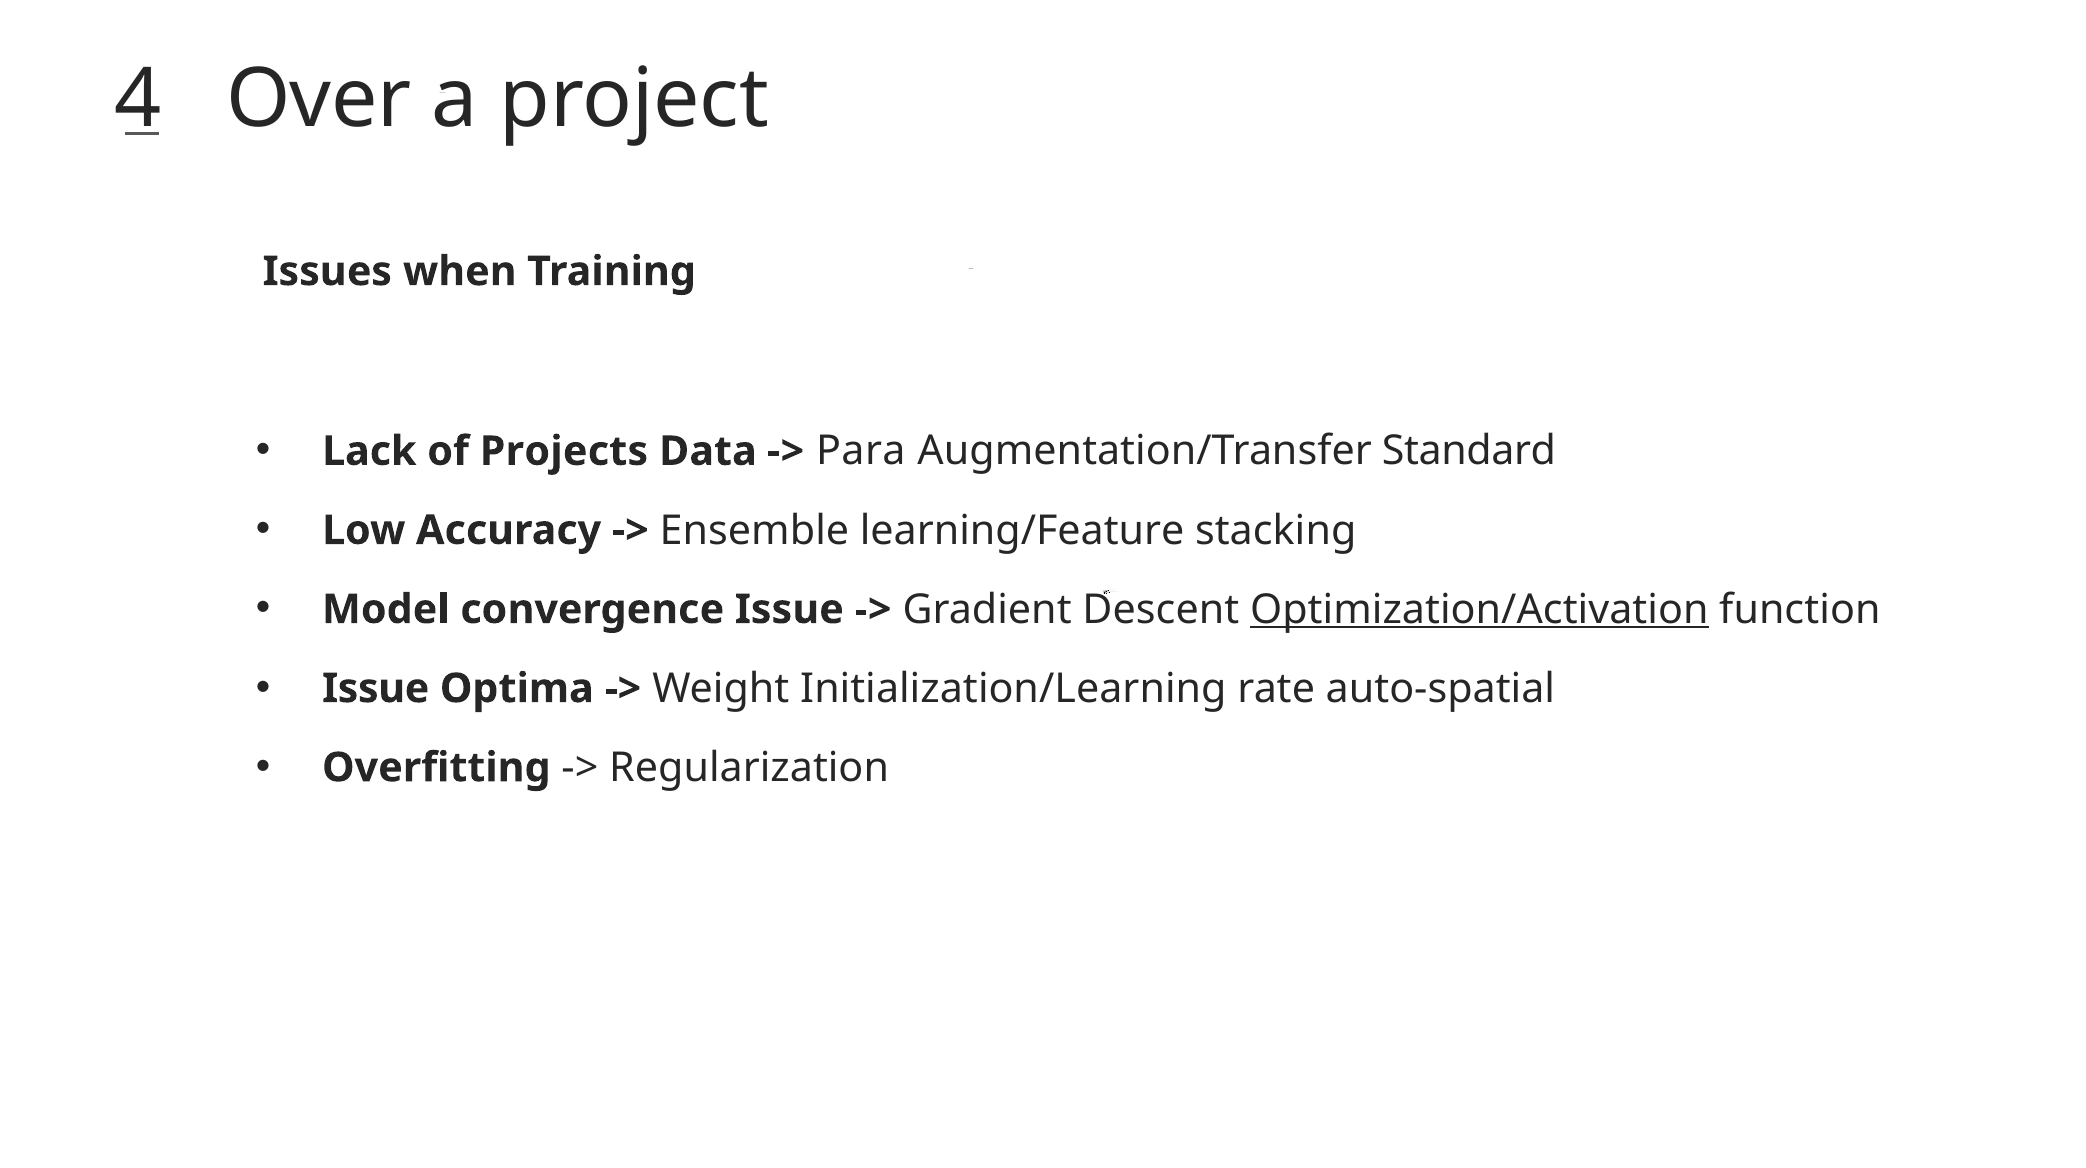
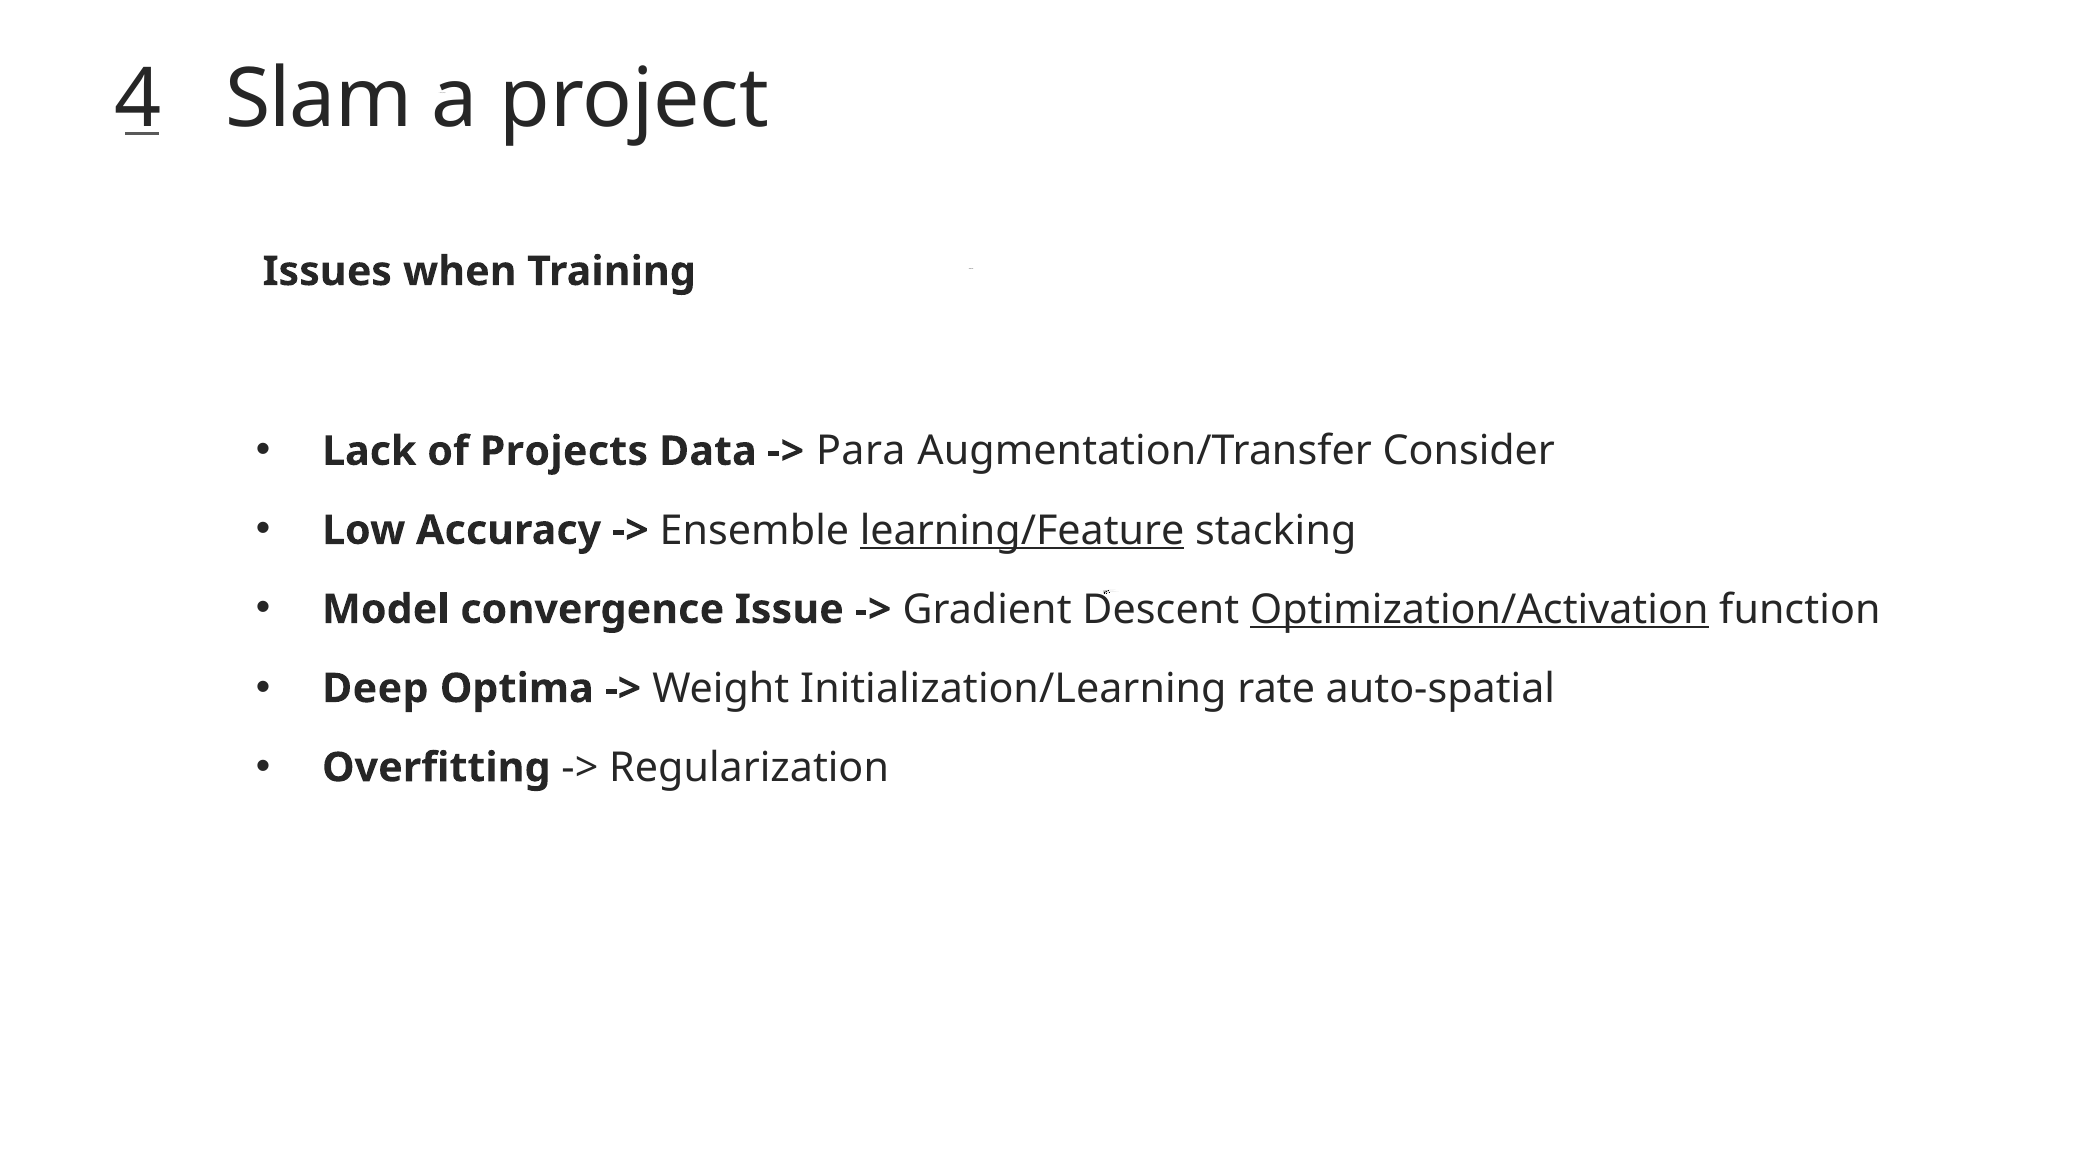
Over: Over -> Slam (319, 99)
Standard: Standard -> Consider (1469, 451)
learning/Feature underline: none -> present (1022, 530)
Issue: Issue -> Deep (375, 689)
